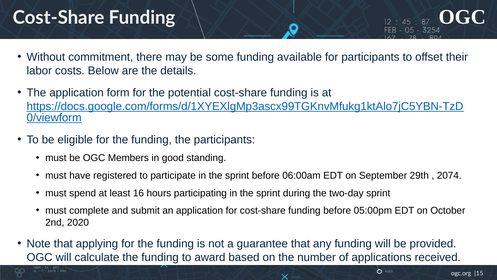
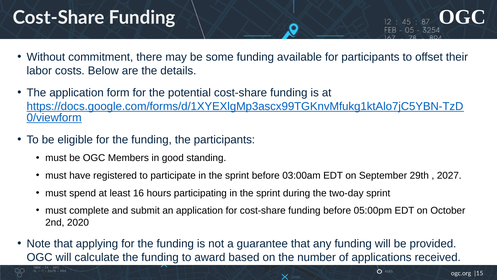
06:00am: 06:00am -> 03:00am (301, 175)
2074: 2074 -> 2027 (449, 175)
